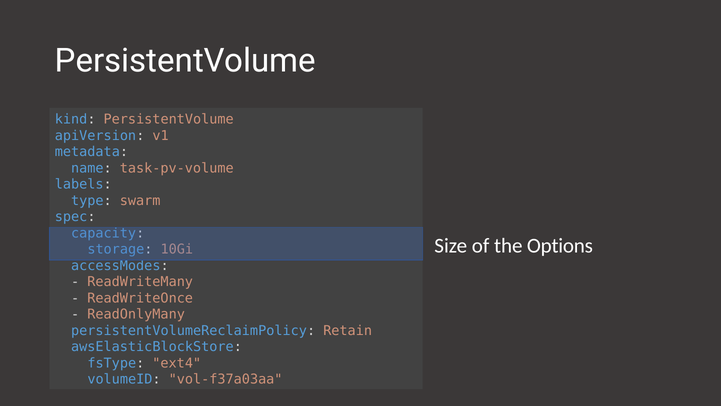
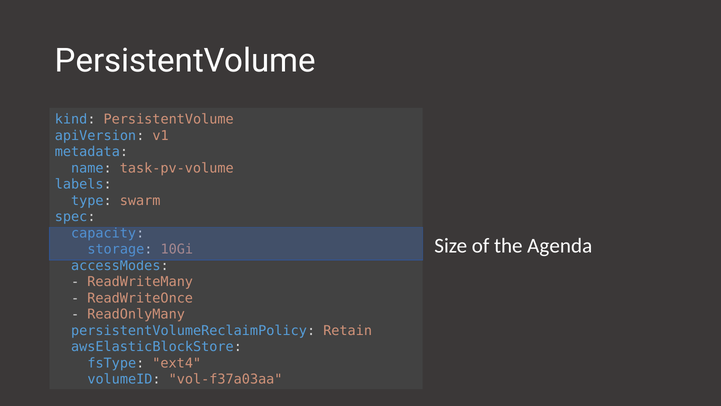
Options: Options -> Agenda (560, 246)
